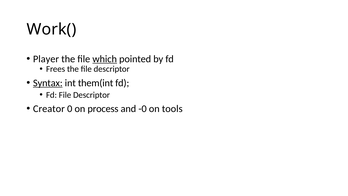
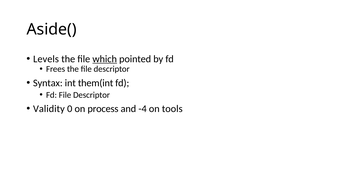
Work(: Work( -> Aside( (52, 29)
Player: Player -> Levels (46, 59)
Syntax underline: present -> none (48, 83)
Creator: Creator -> Validity (49, 109)
-0: -0 -> -4 (143, 109)
